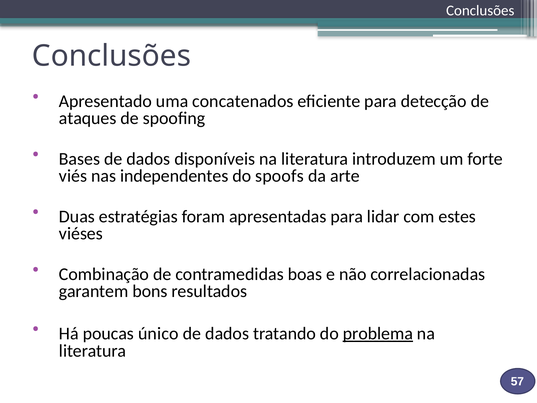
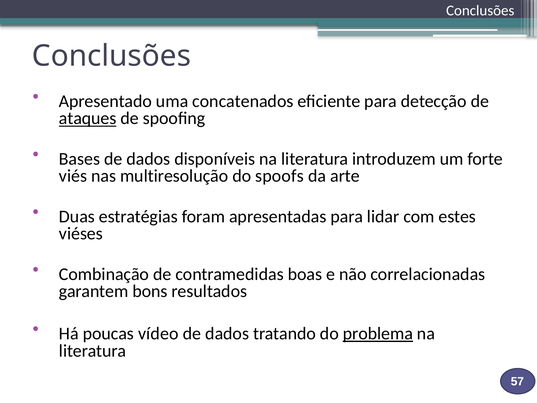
ataques underline: none -> present (88, 118)
independentes: independentes -> multiresolução (174, 176)
único: único -> vídeo (158, 333)
